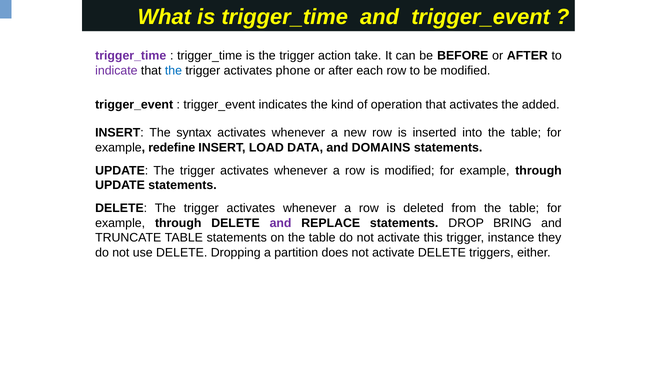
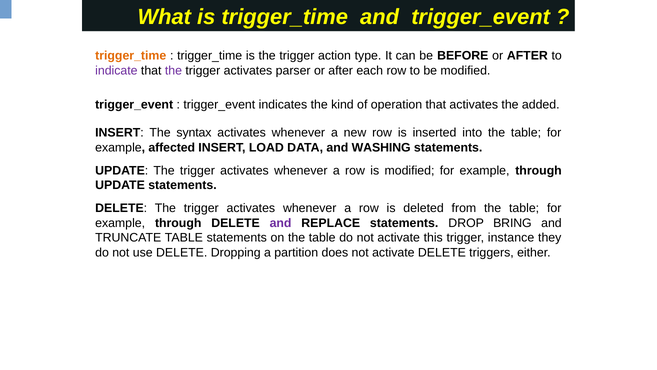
trigger_time colour: purple -> orange (131, 56)
take: take -> type (368, 56)
the colour: blue -> purple (173, 71)
phone: phone -> parser (293, 71)
redefine: redefine -> affected (172, 147)
DOMAINS: DOMAINS -> WASHING (381, 147)
